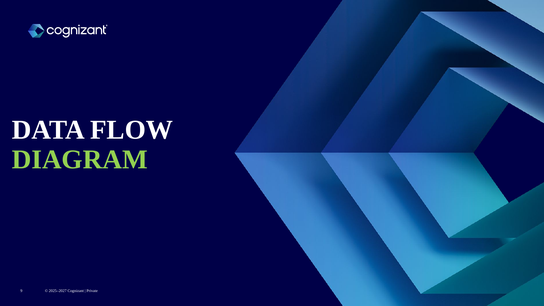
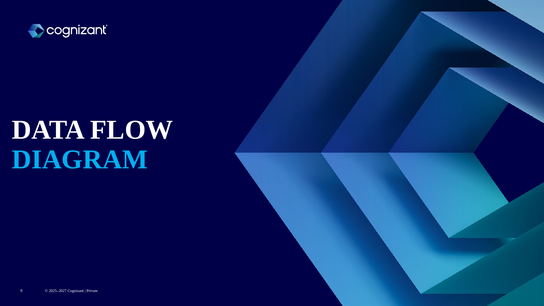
DIAGRAM colour: light green -> light blue (80, 159)
